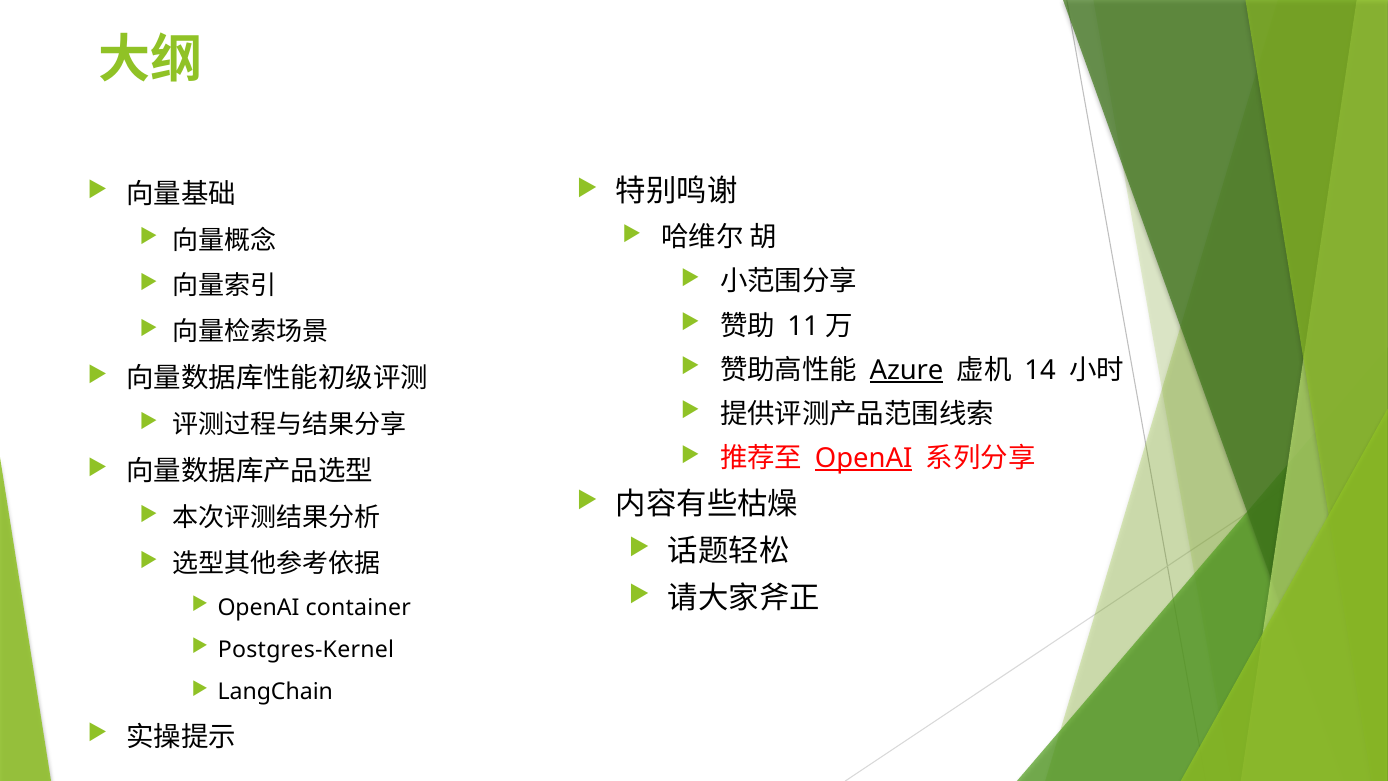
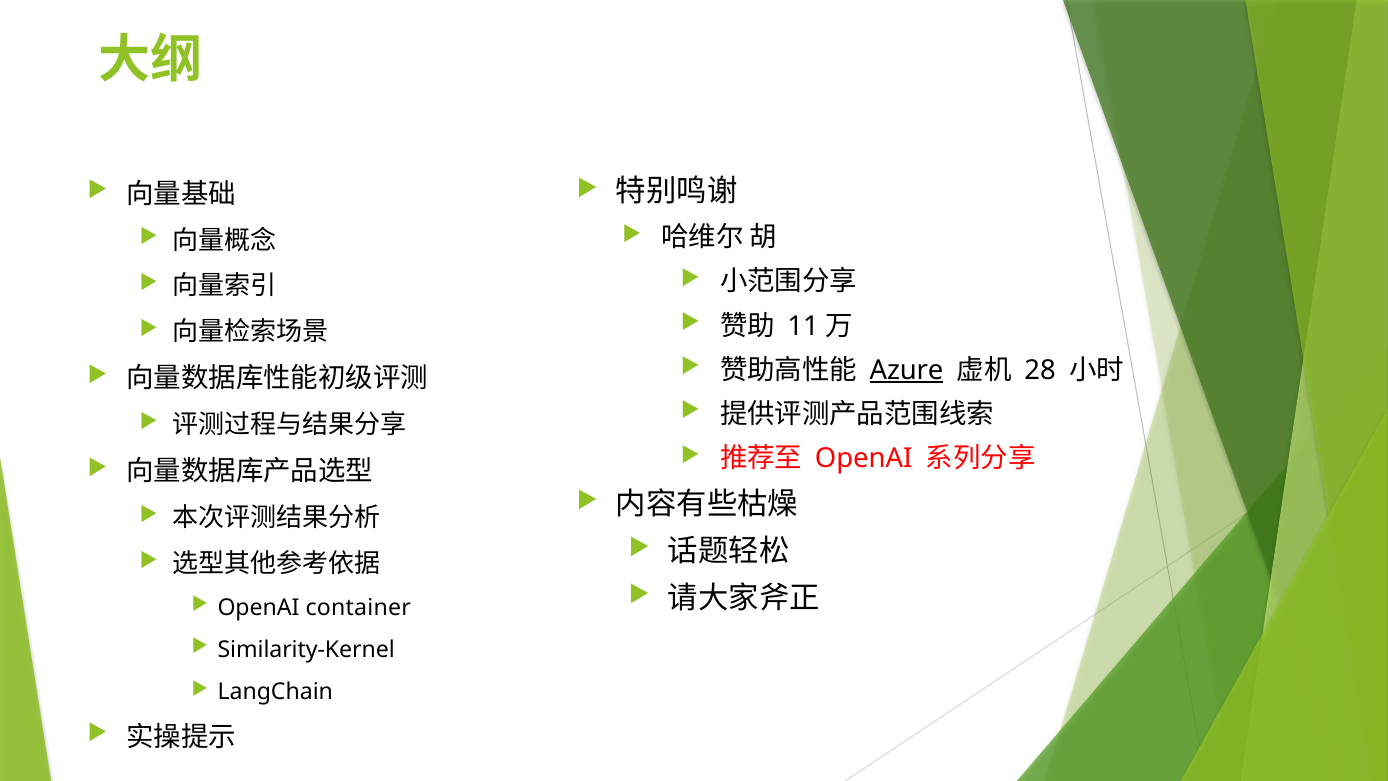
14: 14 -> 28 (1040, 370)
OpenAI underline: present -> none (864, 458)
Postgres-Kernel: Postgres-Kernel -> Similarity-Kernel (306, 650)
